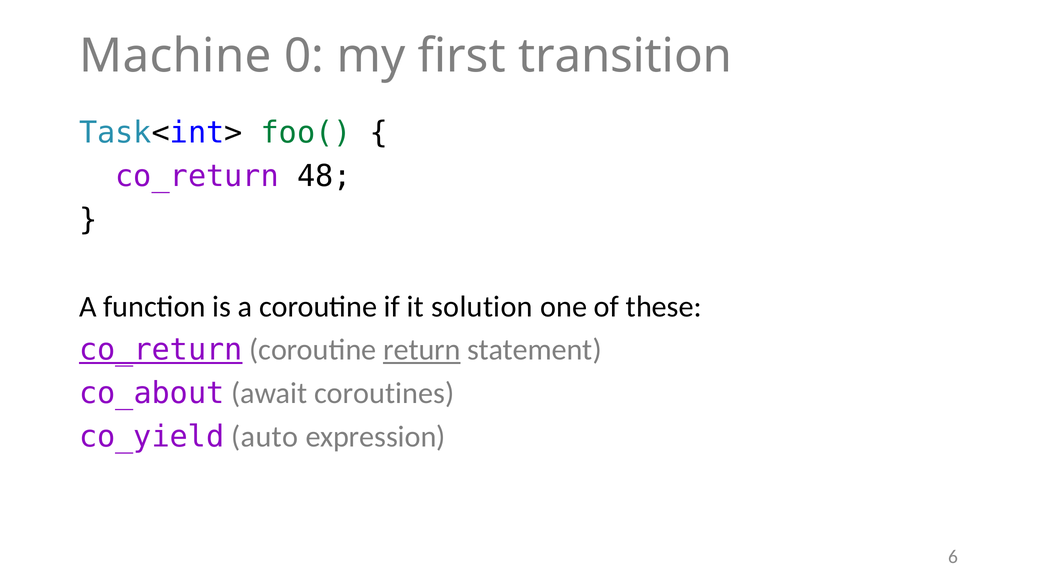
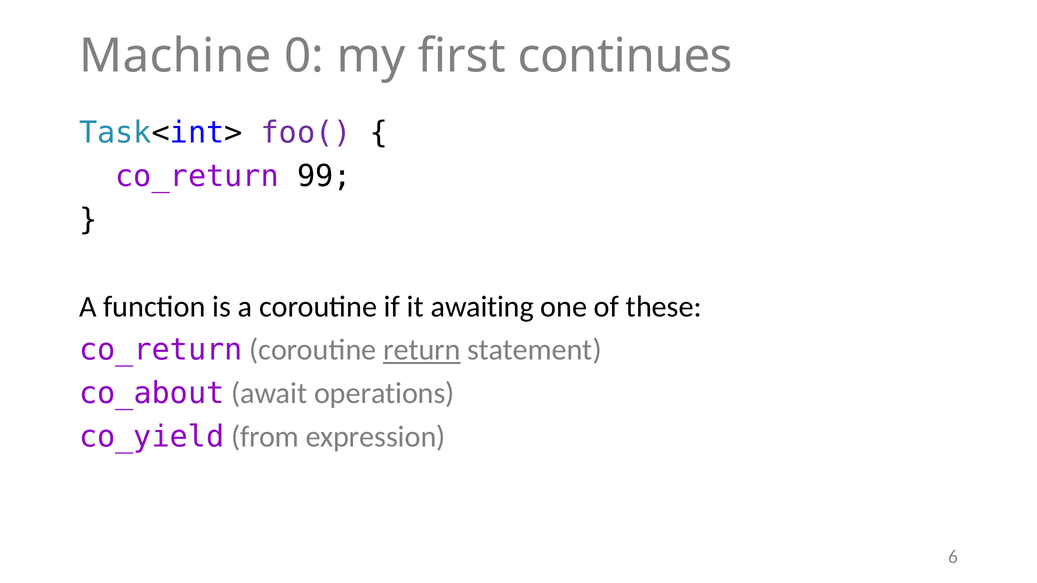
transition: transition -> continues (625, 56)
foo( colour: green -> purple (306, 133)
48: 48 -> 99 (324, 176)
solution: solution -> awaiting (482, 307)
co_return underline: present -> none (161, 350)
coroutines: coroutines -> operations (384, 394)
auto: auto -> from (265, 437)
